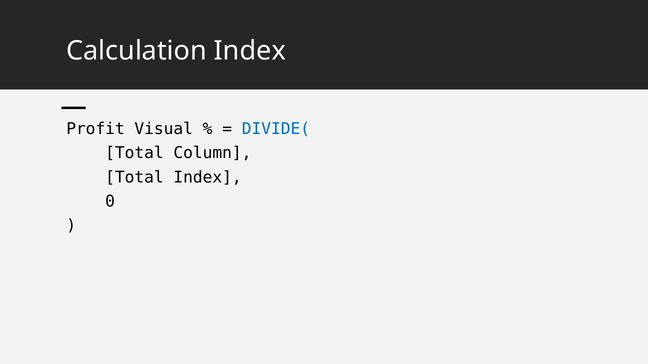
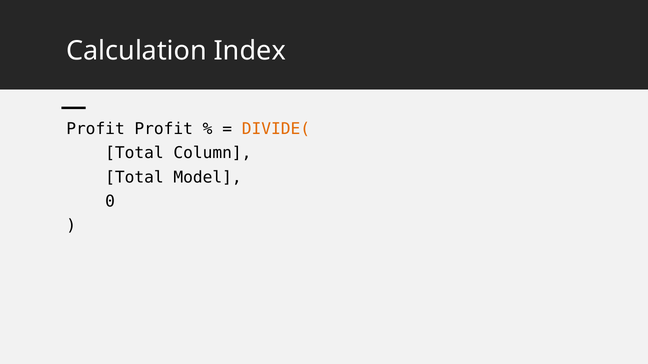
Profit Visual: Visual -> Profit (164, 129)
DIVIDE( colour: blue -> orange (276, 129)
Total Index: Index -> Model (208, 177)
